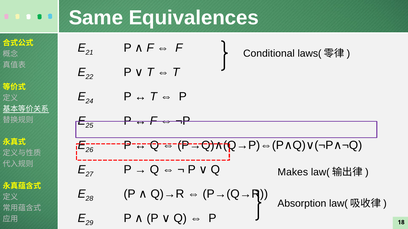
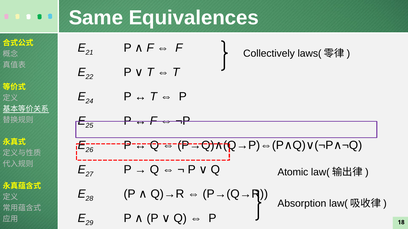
Conditional: Conditional -> Collectively (269, 53)
Makes: Makes -> Atomic (293, 172)
